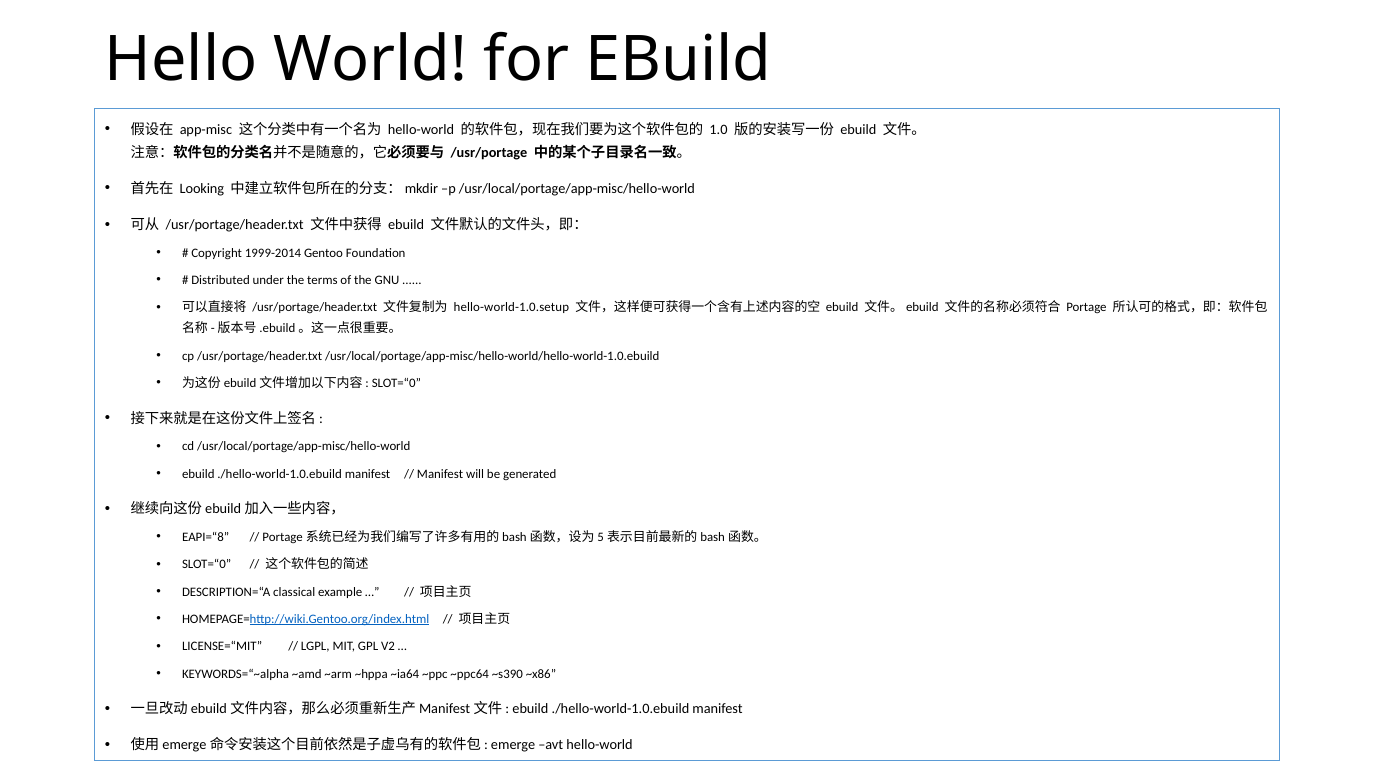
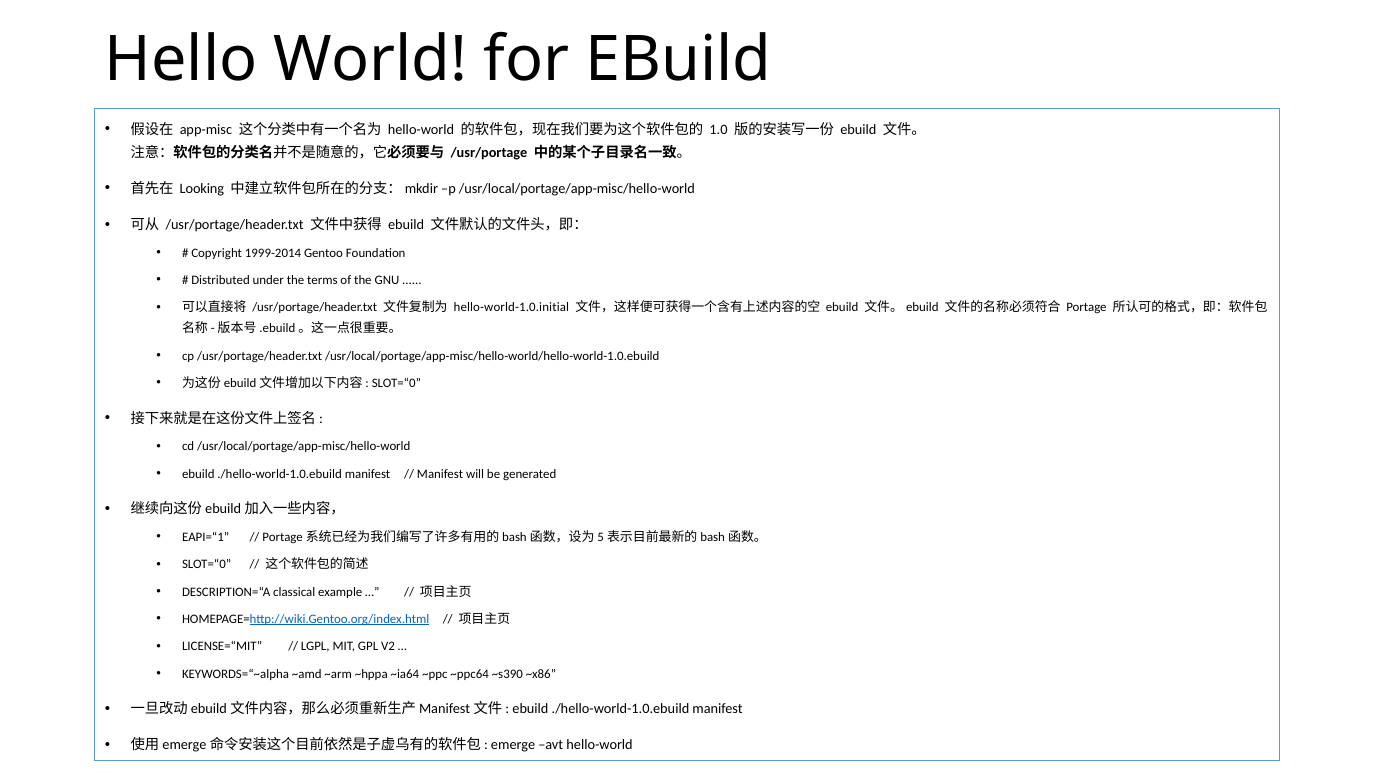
hello-world-1.0.setup: hello-world-1.0.setup -> hello-world-1.0.initial (511, 308)
EAPI=“8: EAPI=“8 -> EAPI=“1 (206, 537)
